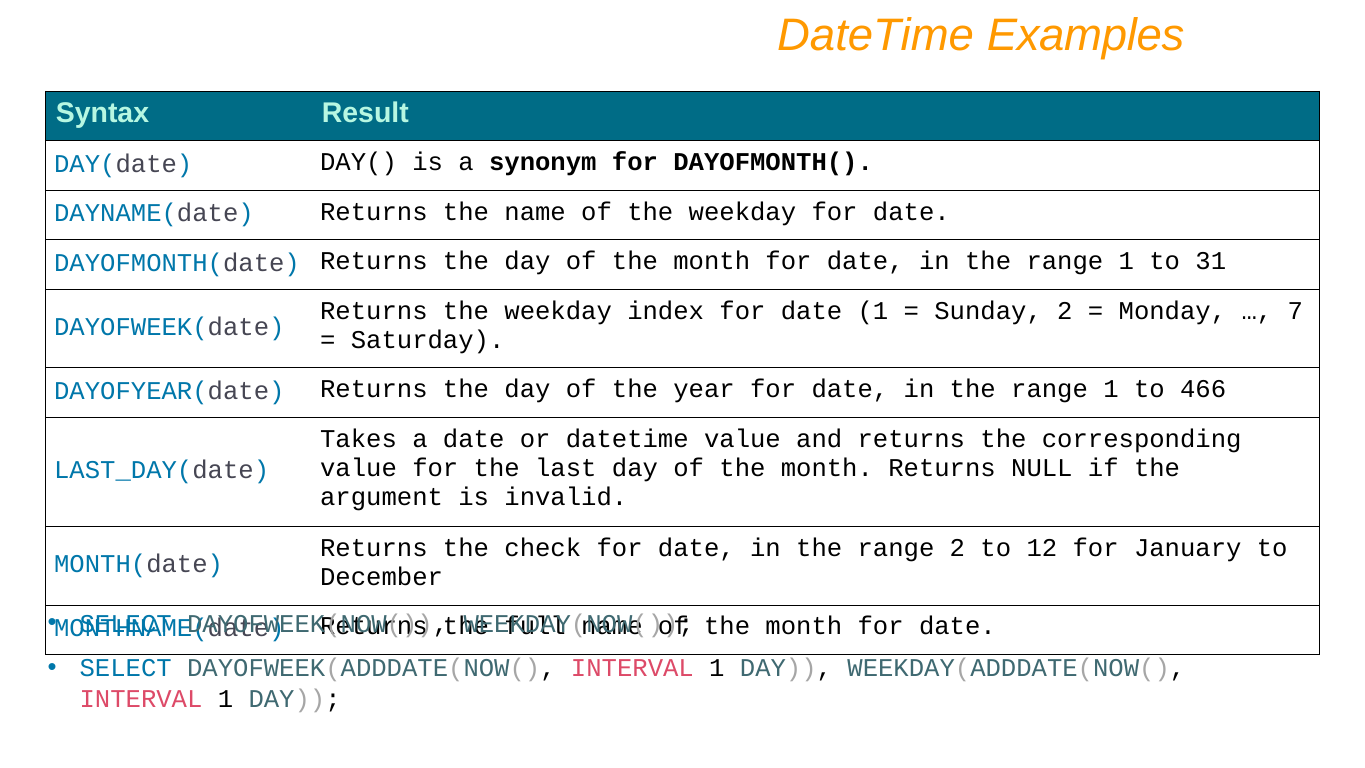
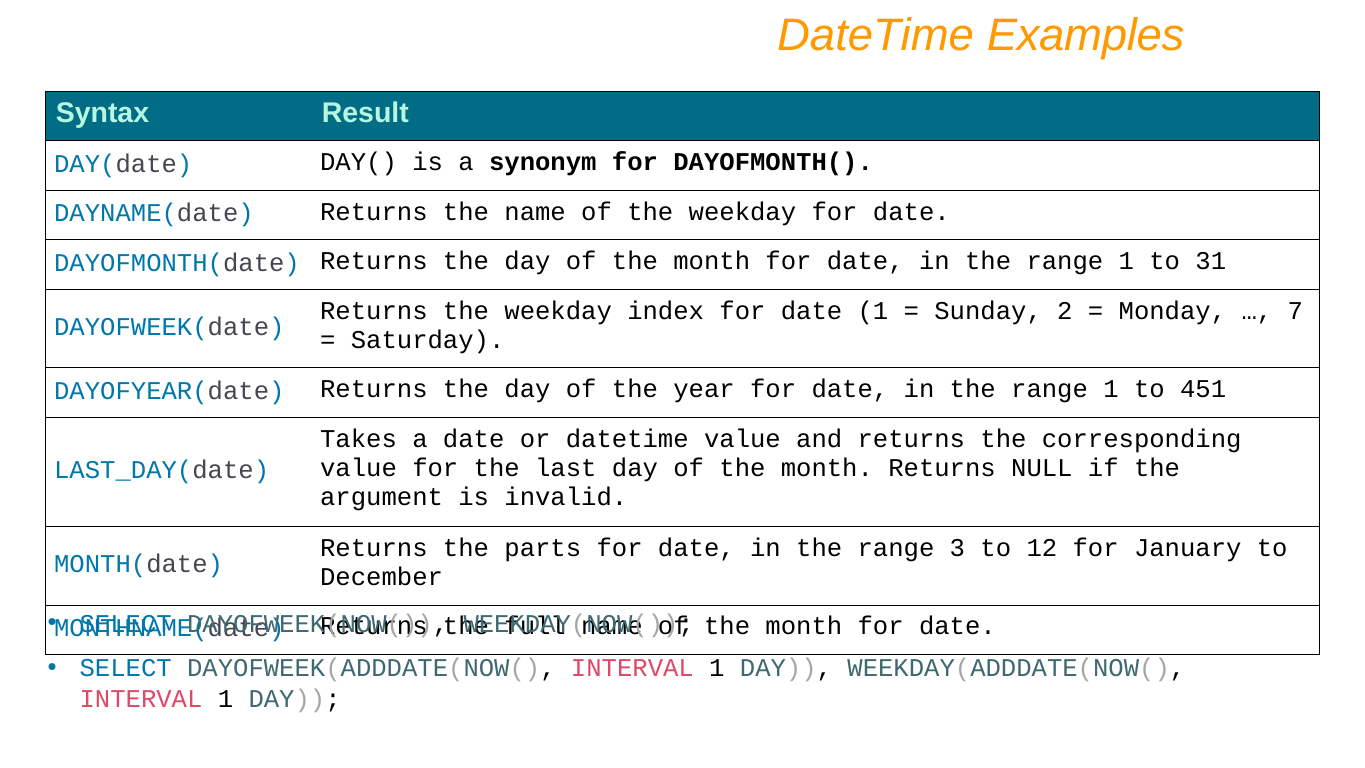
466: 466 -> 451 (1203, 389)
check: check -> parts (543, 548)
range 2: 2 -> 3 (957, 548)
